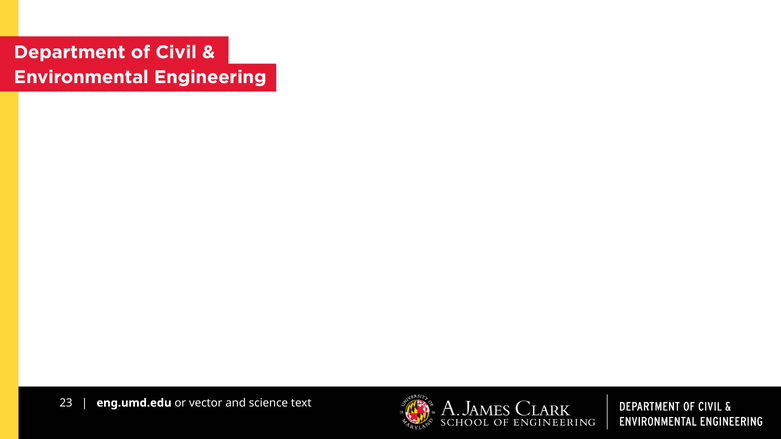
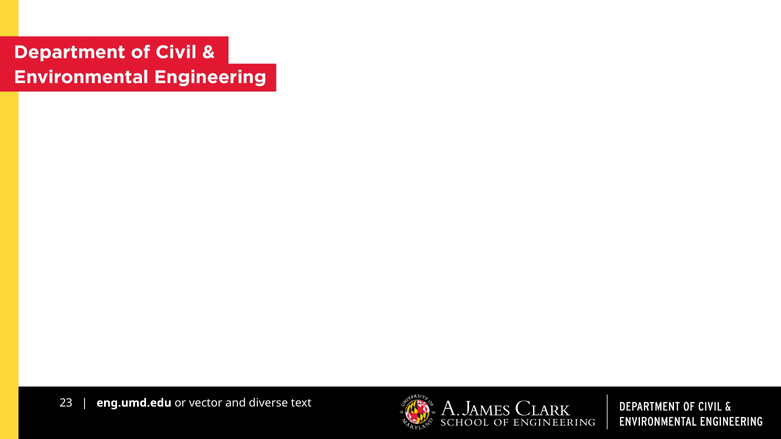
science: science -> diverse (268, 403)
